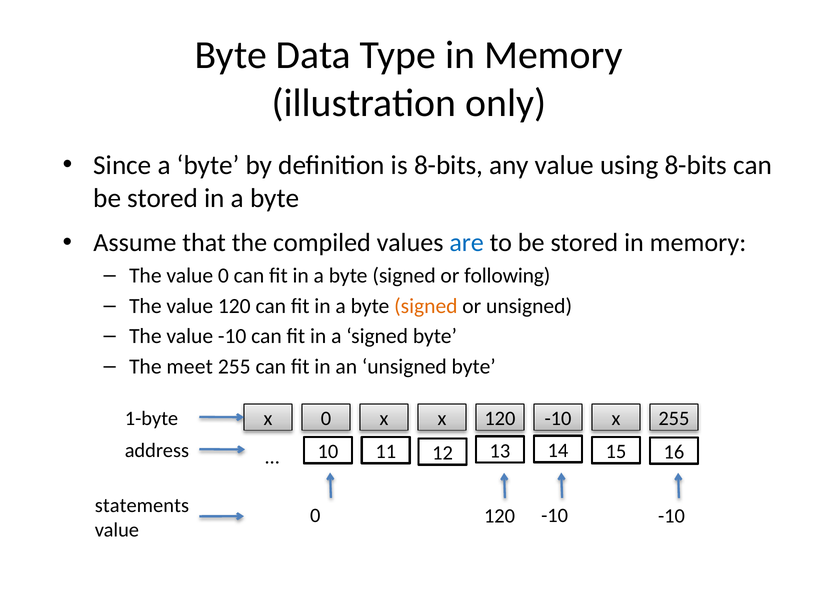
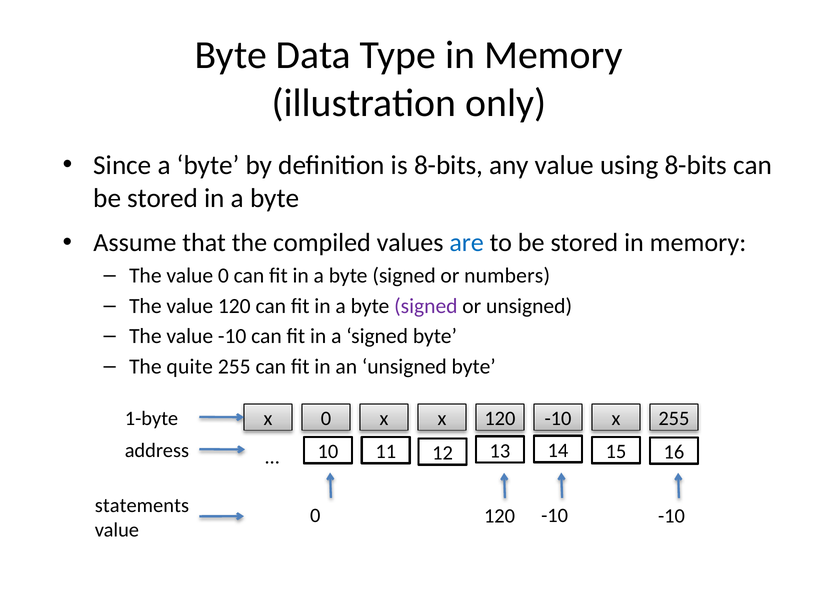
following: following -> numbers (507, 276)
signed colour: orange -> purple (426, 306)
meet: meet -> quite (190, 367)
